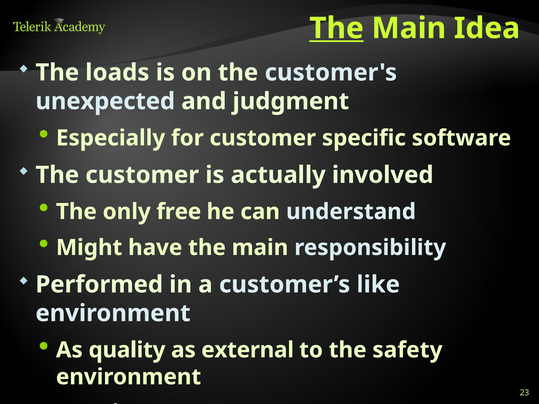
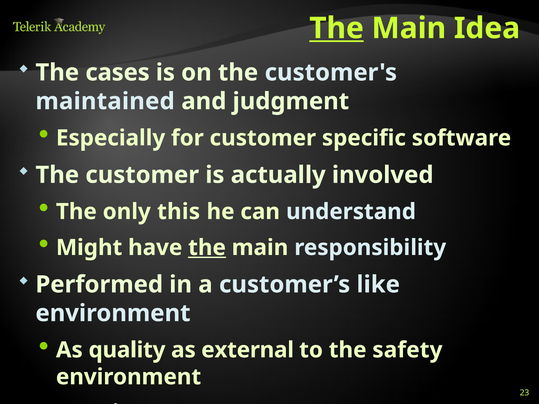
loads: loads -> cases (118, 73)
unexpected: unexpected -> maintained (105, 101)
free: free -> this (179, 212)
the underline: none -> present (207, 248)
